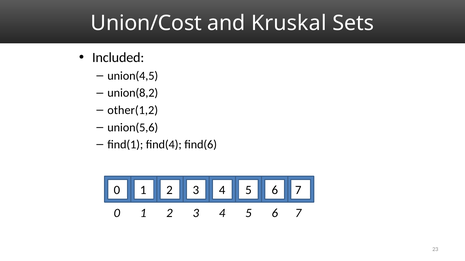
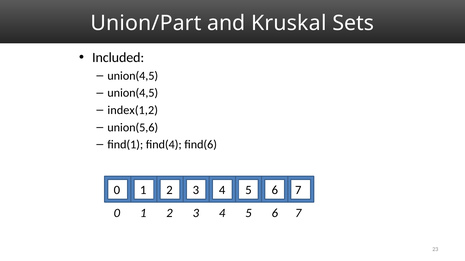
Union/Cost: Union/Cost -> Union/Part (146, 23)
union(8,2: union(8,2 -> union(4,5 (133, 93)
other(1,2: other(1,2 -> index(1,2 (133, 110)
